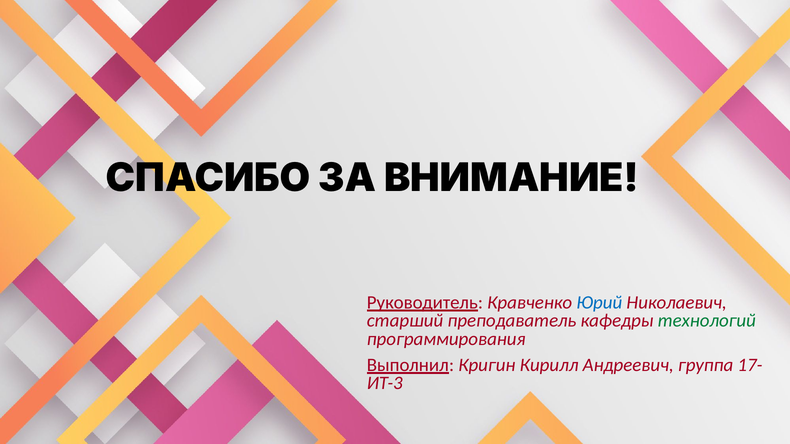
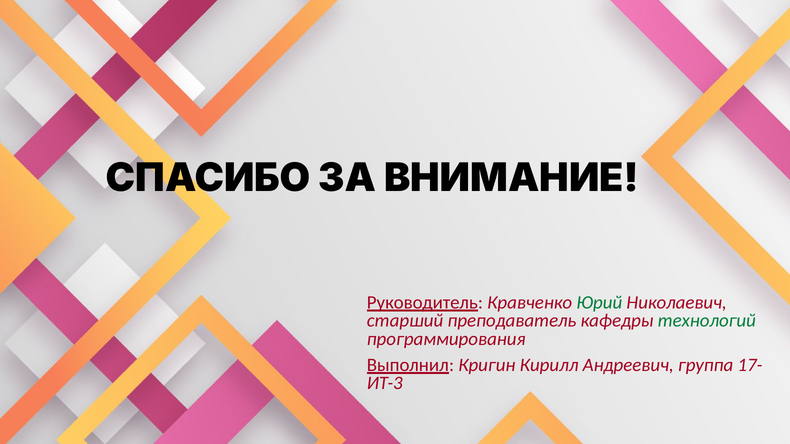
Юрий colour: blue -> green (599, 303)
